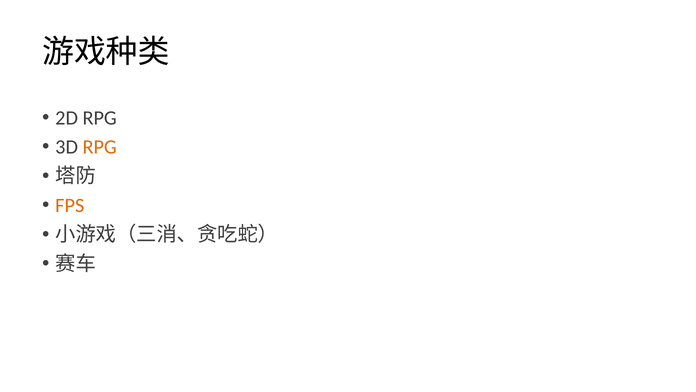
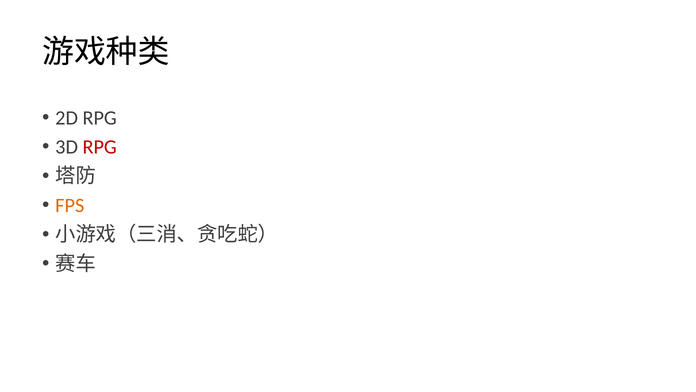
RPG colour: orange -> red (100, 147)
